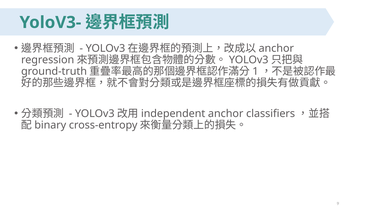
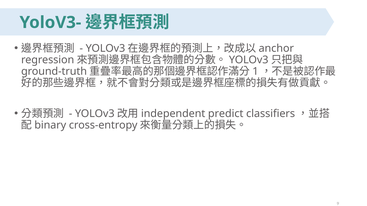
anchor: anchor -> predict (226, 114)
